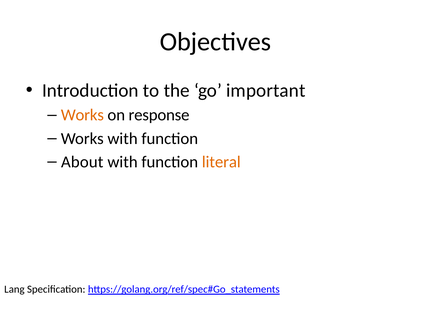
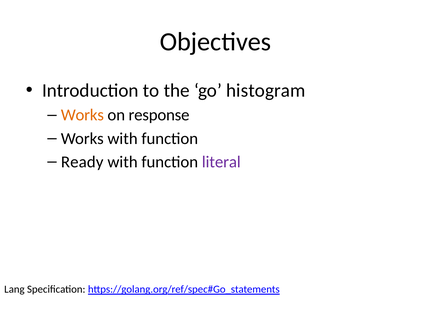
important: important -> histogram (266, 90)
About: About -> Ready (82, 162)
literal colour: orange -> purple (221, 162)
